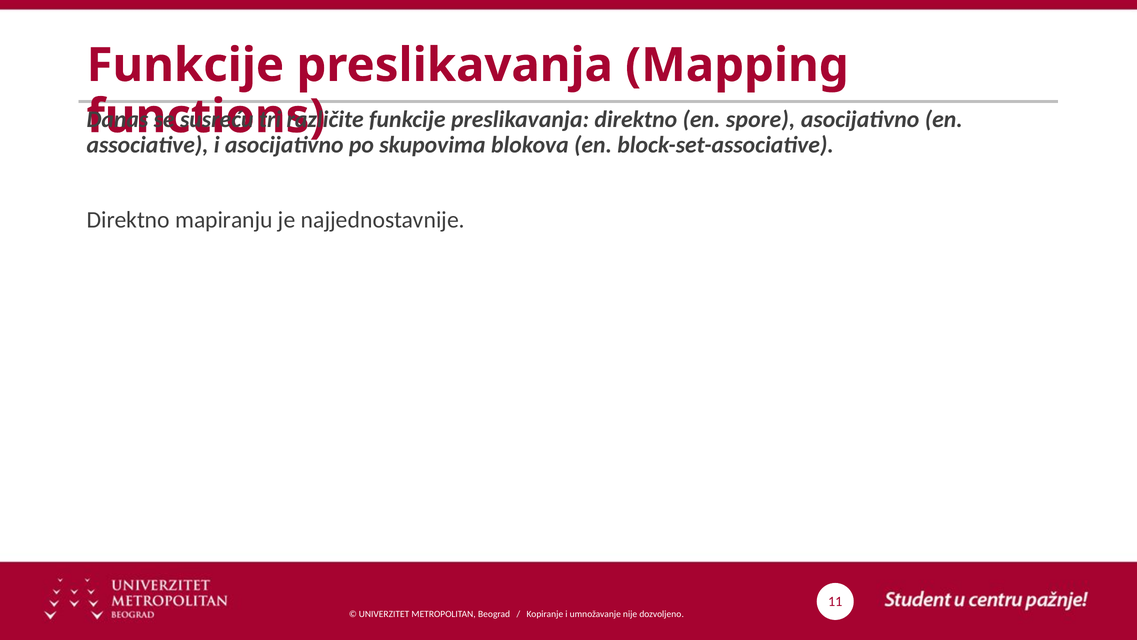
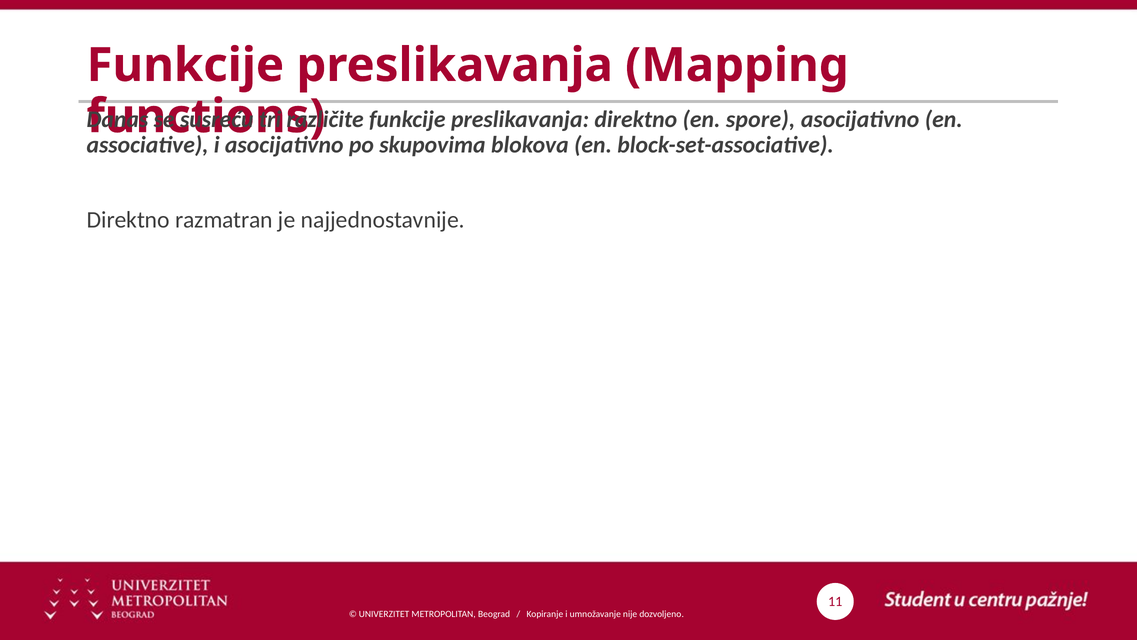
mapiranju: mapiranju -> razmatran (224, 220)
